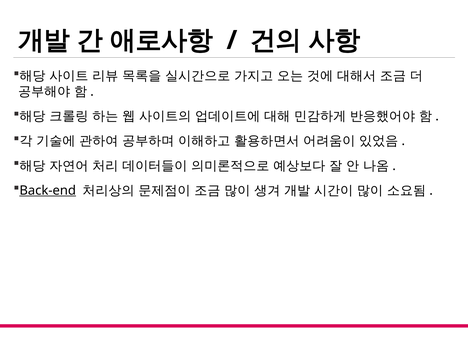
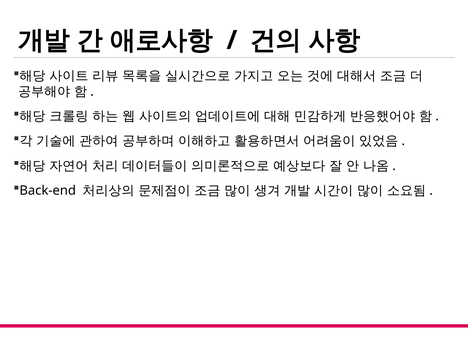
Back-end underline: present -> none (48, 190)
